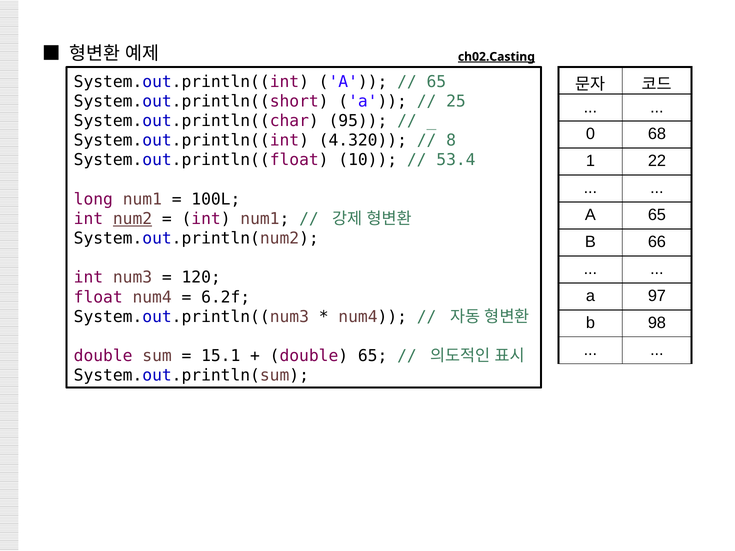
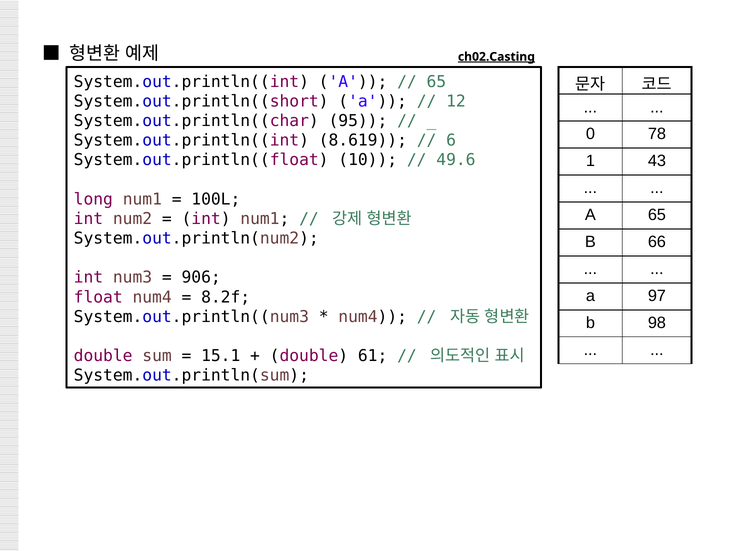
25: 25 -> 12 (456, 101)
68: 68 -> 78 (657, 134)
4.320: 4.320 -> 8.619 (363, 141)
8: 8 -> 6 (451, 141)
53.4: 53.4 -> 49.6 (456, 160)
22: 22 -> 43 (657, 161)
num2 underline: present -> none (133, 219)
120: 120 -> 906 (201, 278)
6.2f: 6.2f -> 8.2f (226, 297)
double 65: 65 -> 61 (373, 356)
